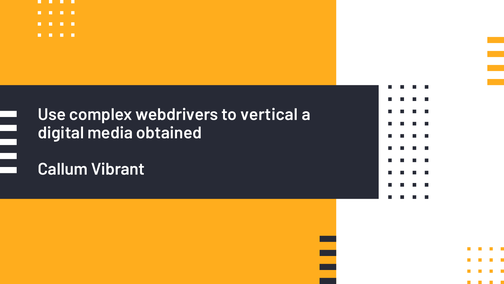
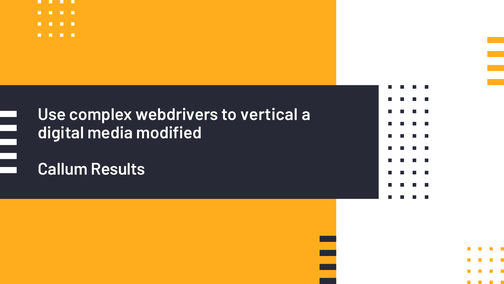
obtained: obtained -> modified (169, 133)
Vibrant: Vibrant -> Results (118, 169)
